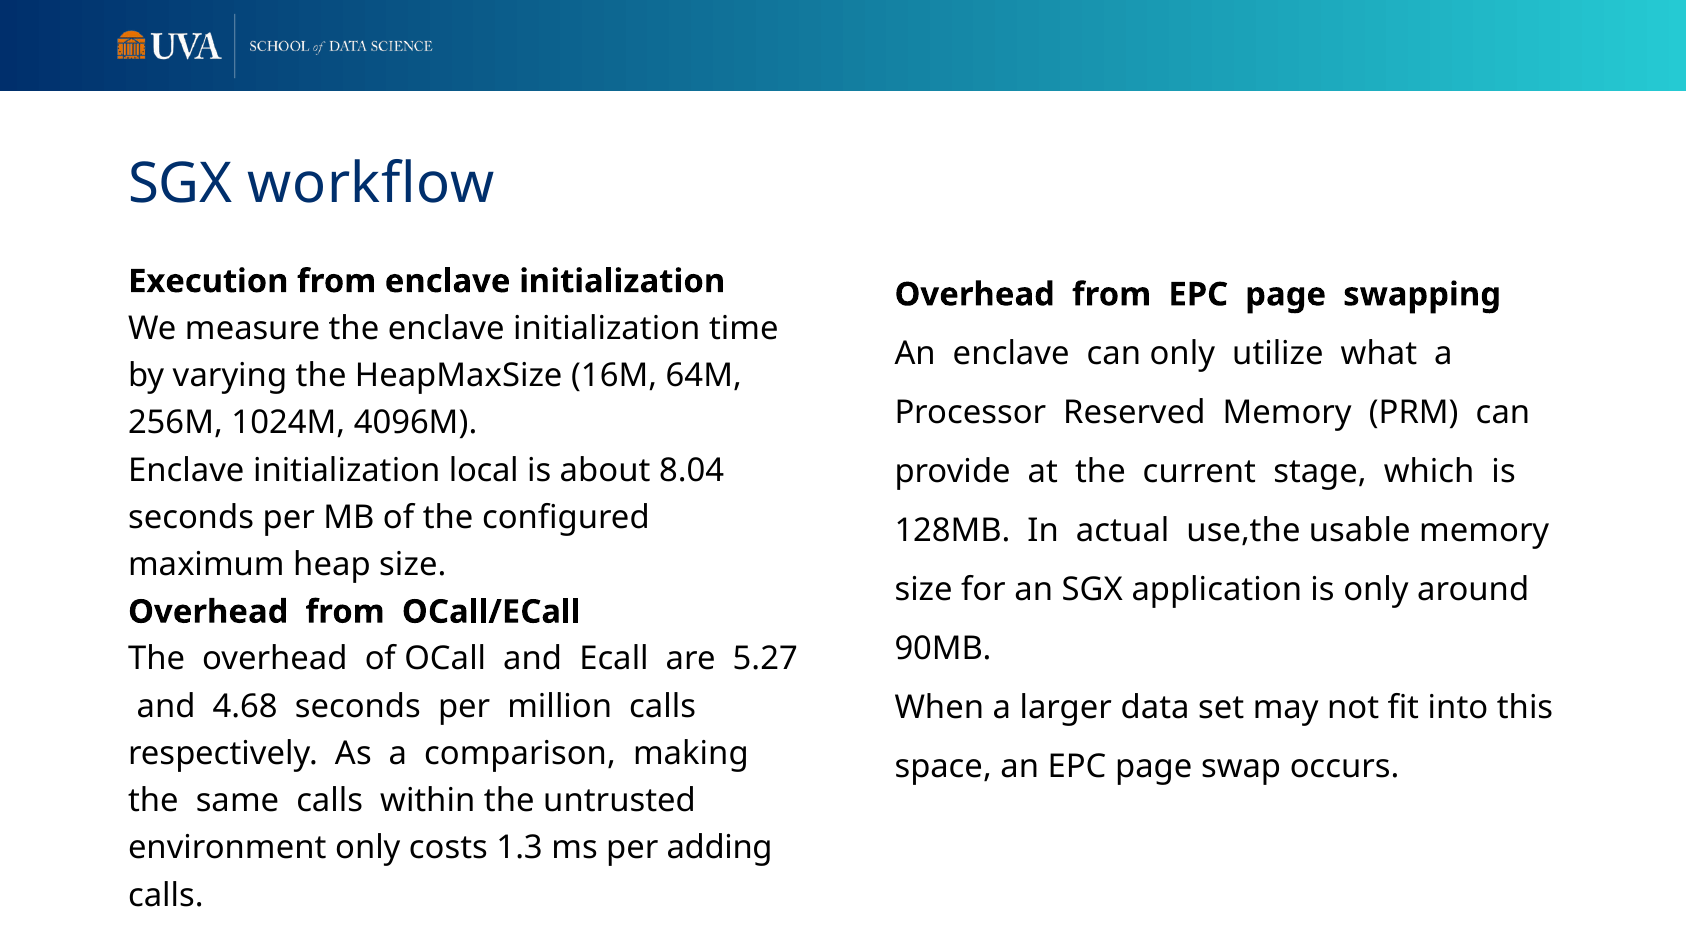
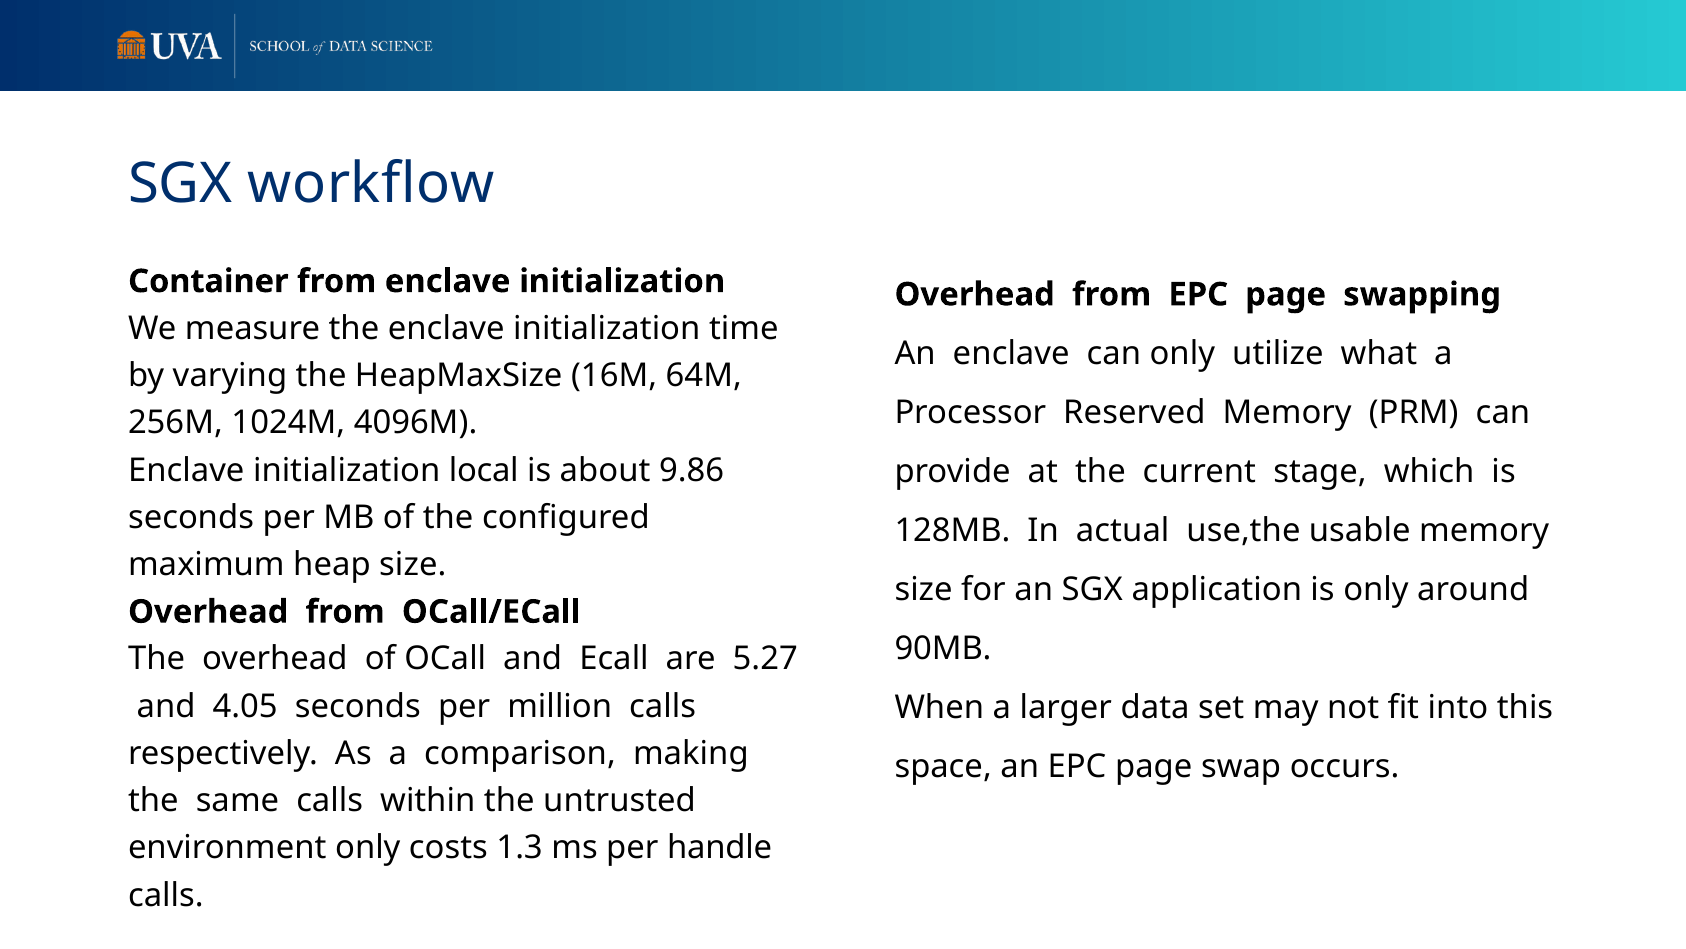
Execution: Execution -> Container (208, 281)
8.04: 8.04 -> 9.86 (692, 470)
4.68: 4.68 -> 4.05 (245, 706)
adding: adding -> handle (720, 848)
